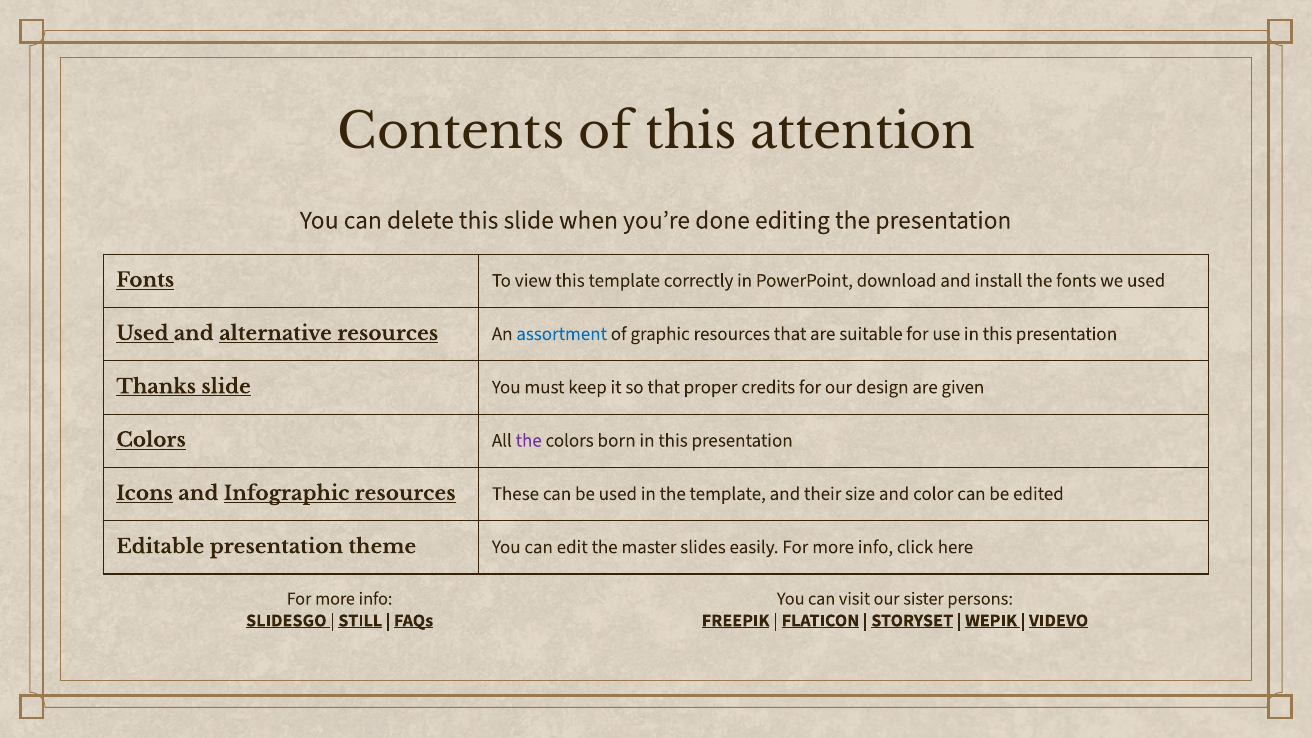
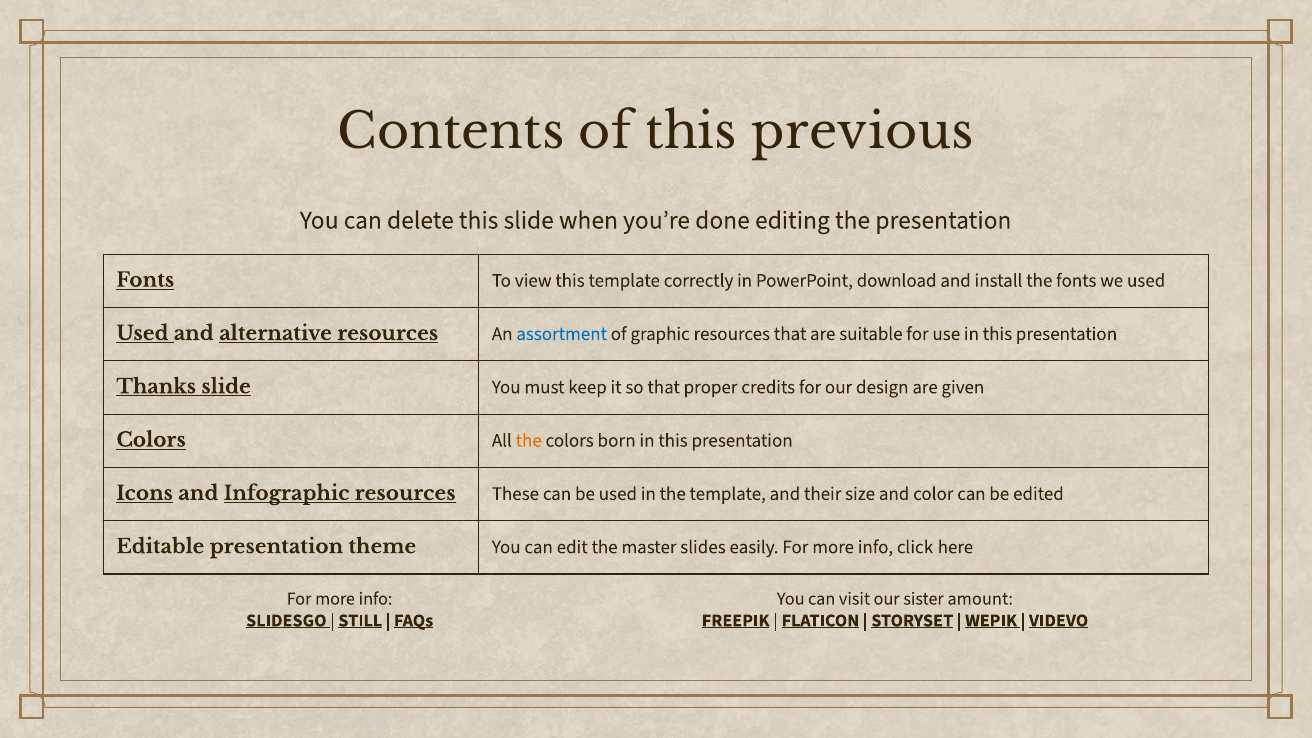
attention: attention -> previous (863, 132)
the colour: purple -> orange (529, 440)
persons: persons -> amount (980, 599)
